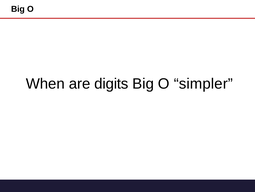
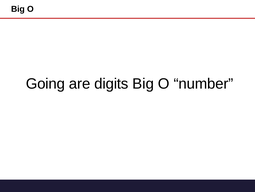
When: When -> Going (45, 83)
simpler: simpler -> number (203, 83)
